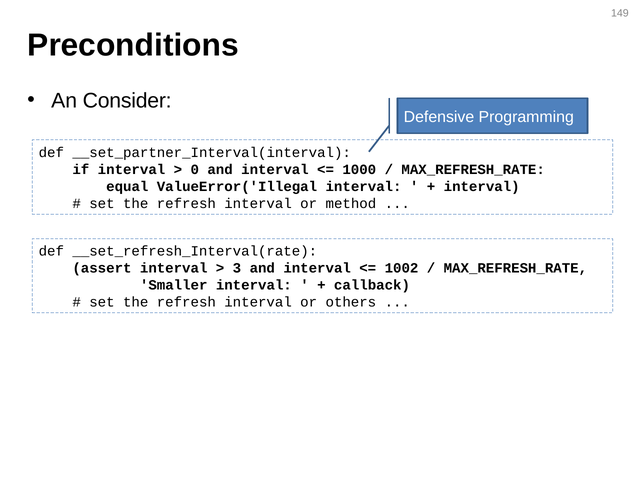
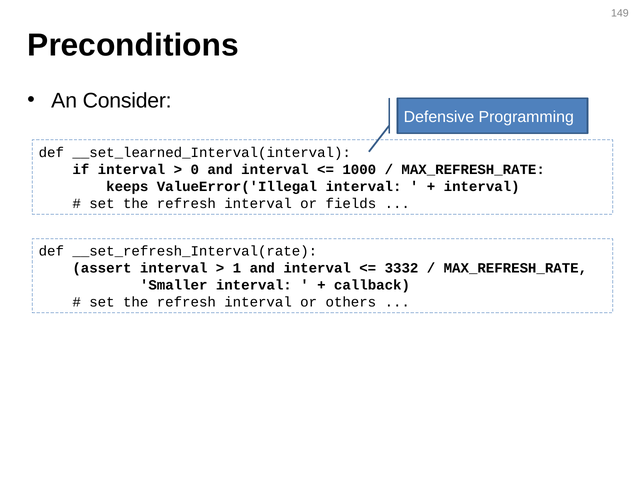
__set_partner_Interval(interval: __set_partner_Interval(interval -> __set_learned_Interval(interval (212, 152)
equal: equal -> keeps (127, 186)
method: method -> fields (351, 203)
3: 3 -> 1 (237, 268)
1002: 1002 -> 3332 (402, 268)
